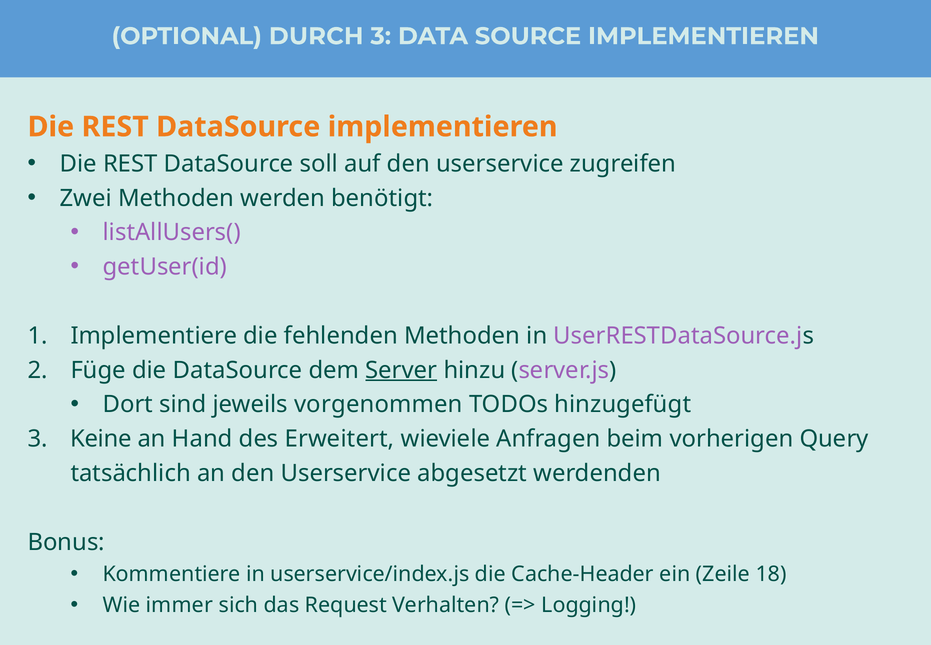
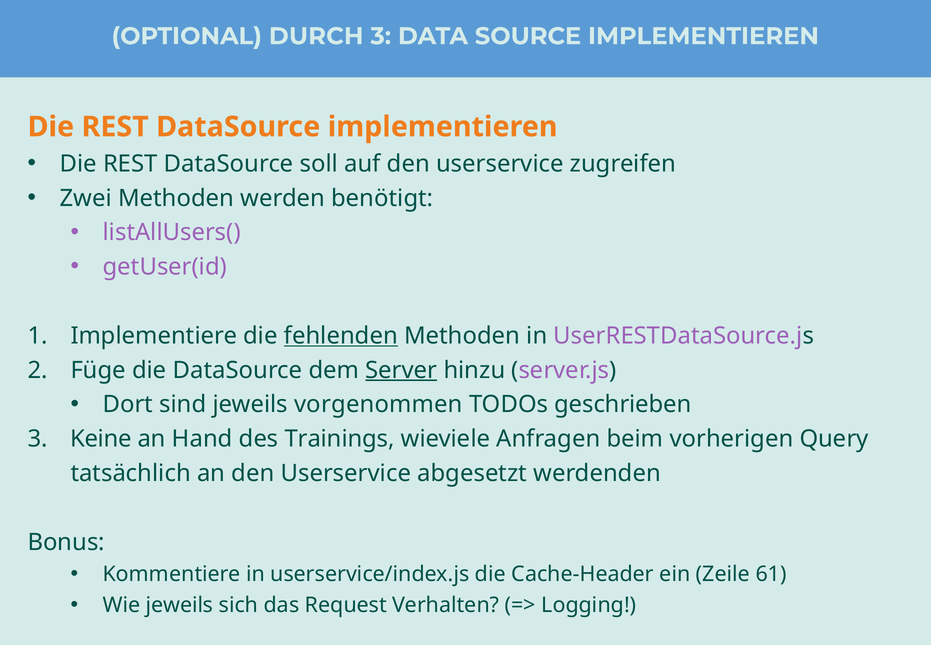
fehlenden underline: none -> present (341, 335)
hinzugefügt: hinzugefügt -> geschrieben (623, 404)
Erweitert: Erweitert -> Trainings (340, 439)
18: 18 -> 61 (771, 574)
Wie immer: immer -> jeweils (180, 605)
